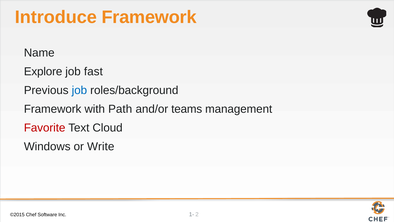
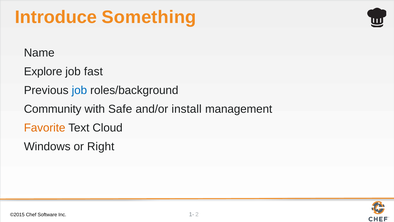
Introduce Framework: Framework -> Something (149, 17)
Framework: Framework -> Community (53, 109)
Path: Path -> Safe (120, 109)
teams: teams -> install (187, 109)
Favorite colour: red -> orange (45, 128)
Write: Write -> Right (101, 146)
